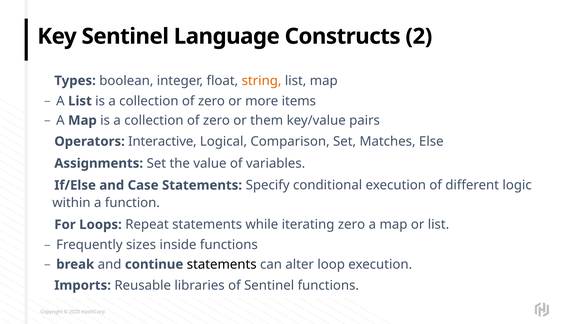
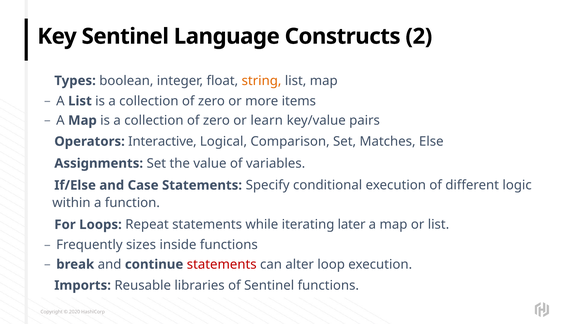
them: them -> learn (267, 121)
iterating zero: zero -> later (352, 225)
statements colour: black -> red (222, 265)
